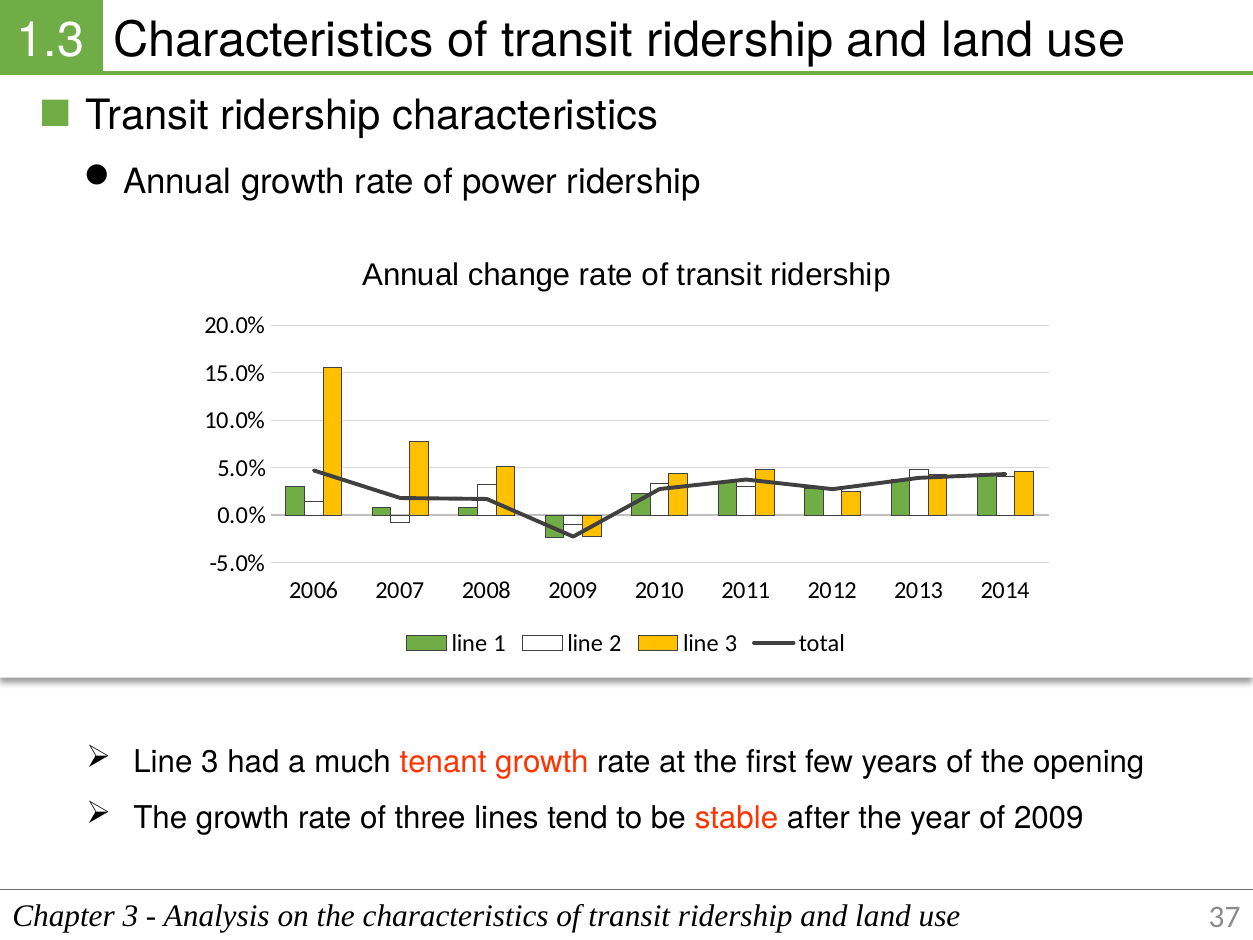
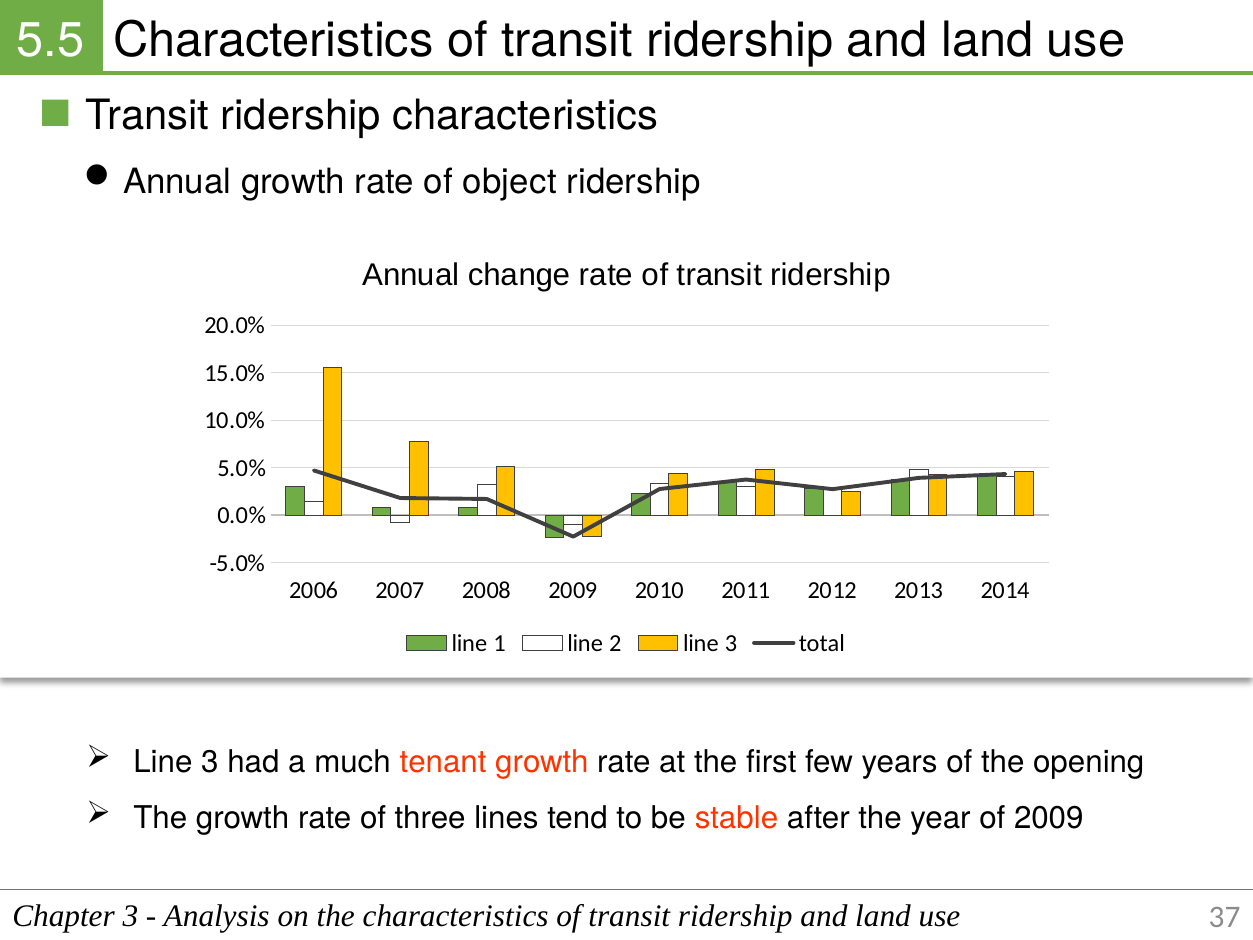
1.3: 1.3 -> 5.5 (51, 40)
power: power -> object (510, 182)
